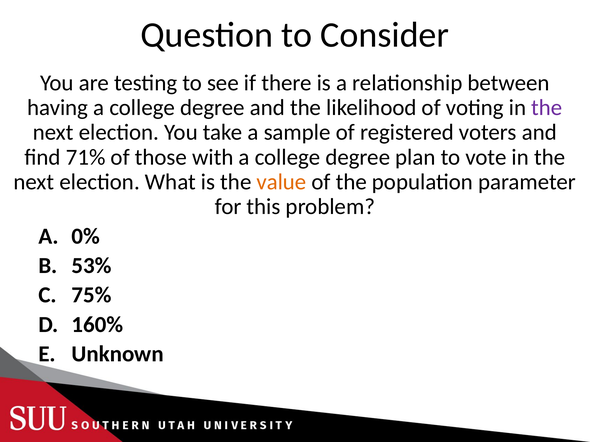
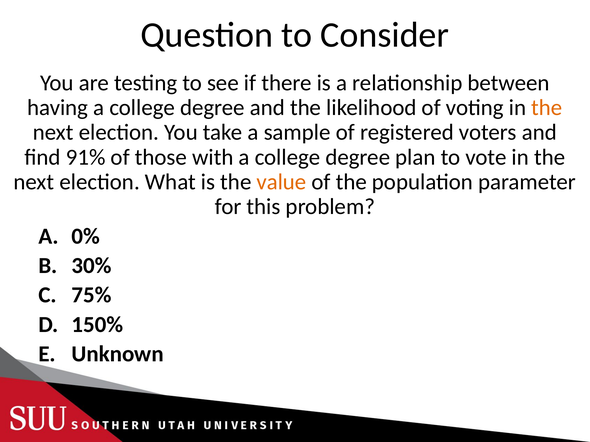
the colour: purple -> orange (547, 108)
71%: 71% -> 91% (86, 157)
53%: 53% -> 30% (92, 266)
160%: 160% -> 150% (97, 325)
